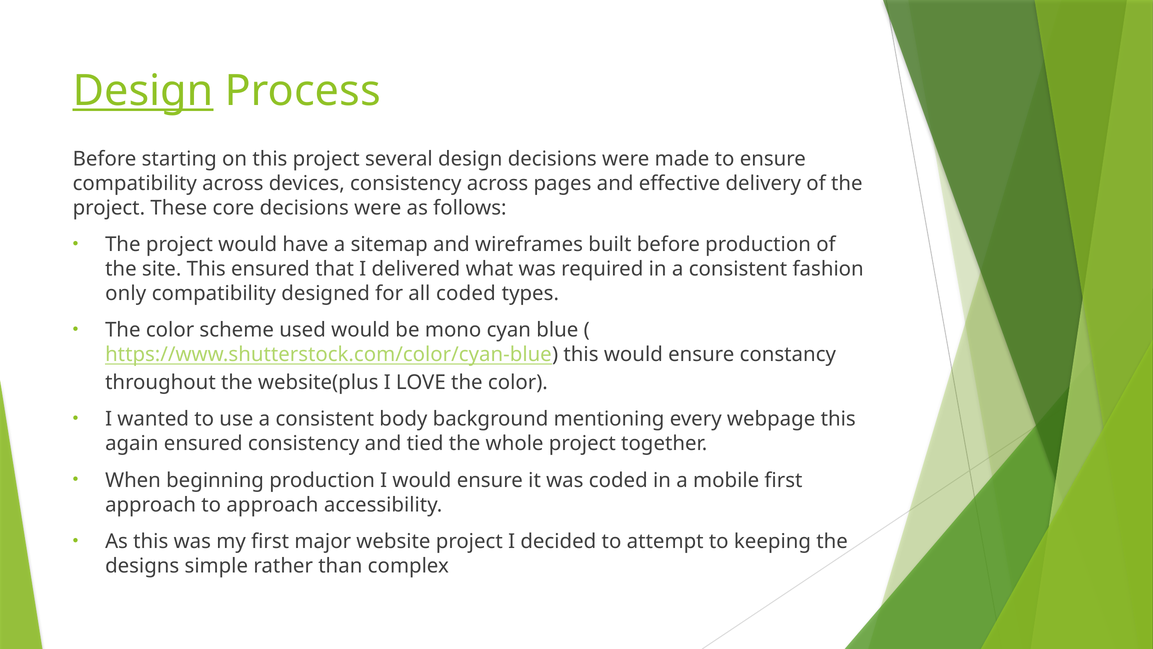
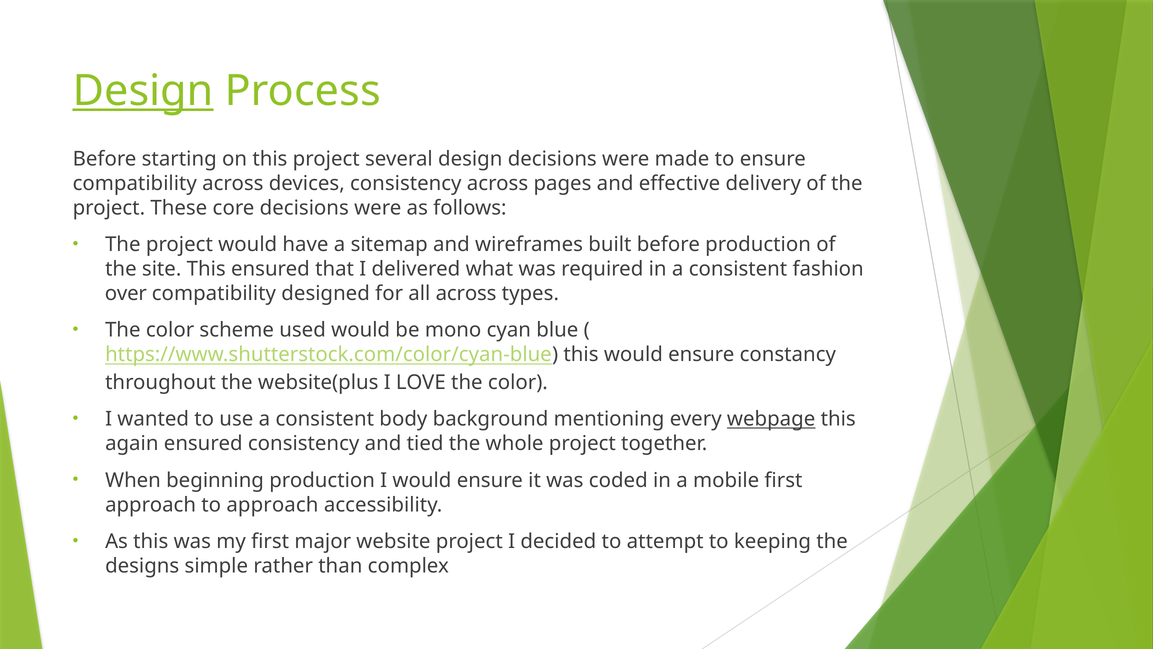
only: only -> over (126, 293)
all coded: coded -> across (466, 293)
webpage underline: none -> present (771, 419)
